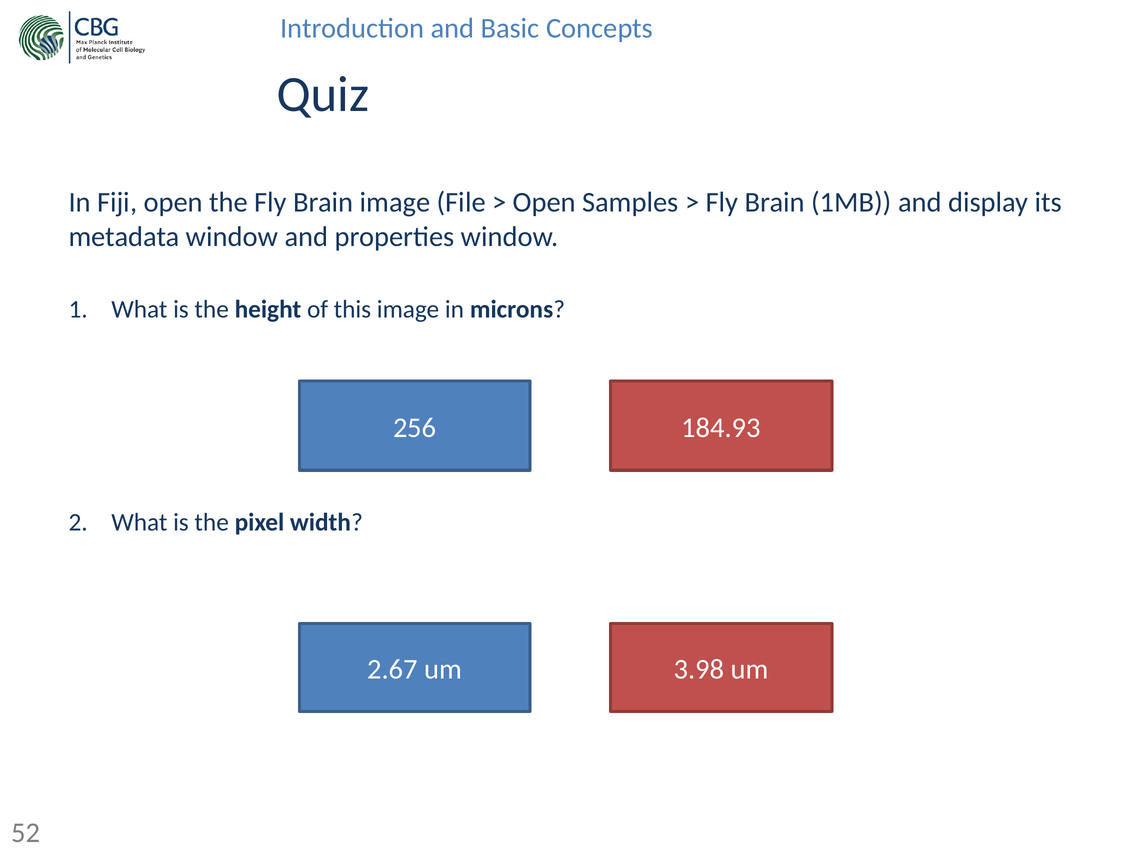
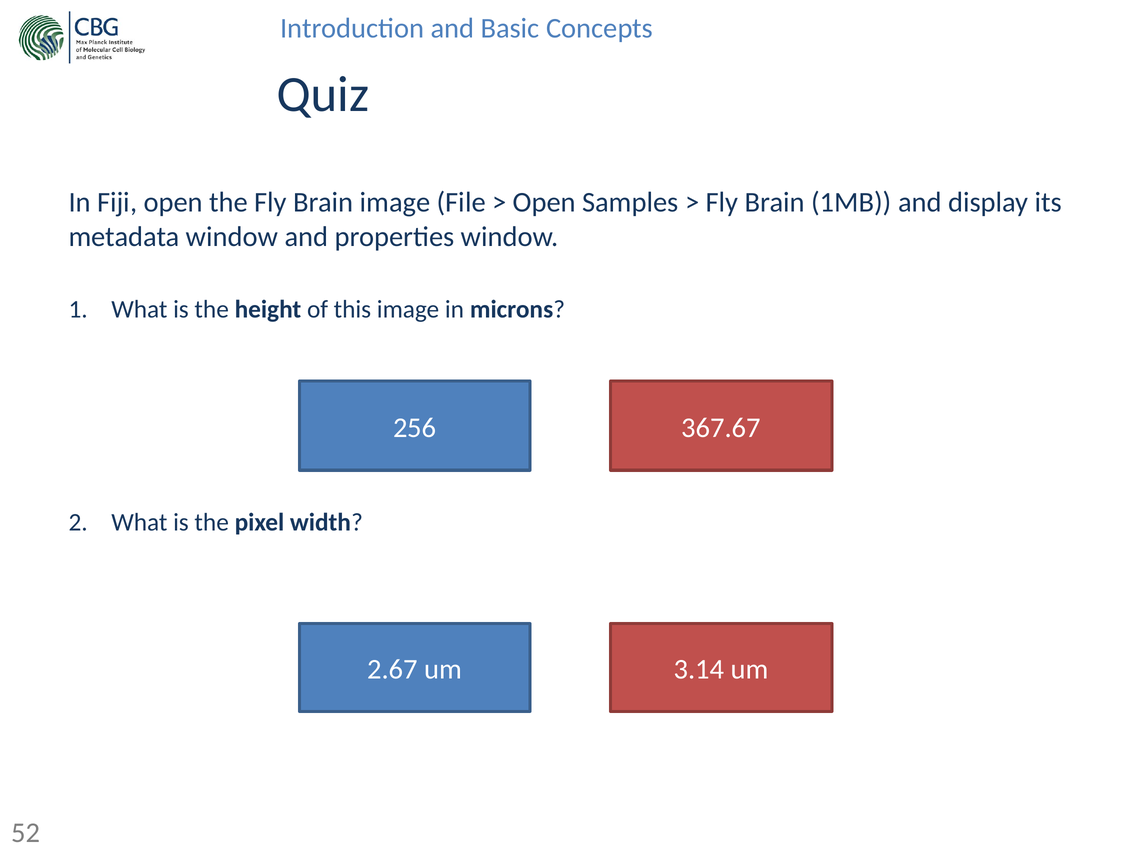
184.93: 184.93 -> 367.67 (721, 427)
3.98: 3.98 -> 3.14 (699, 669)
